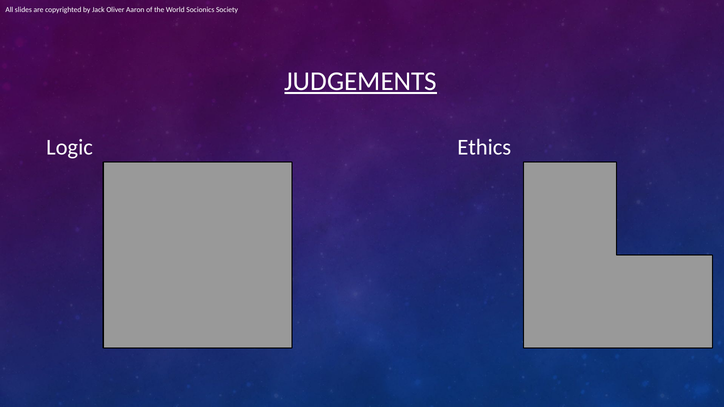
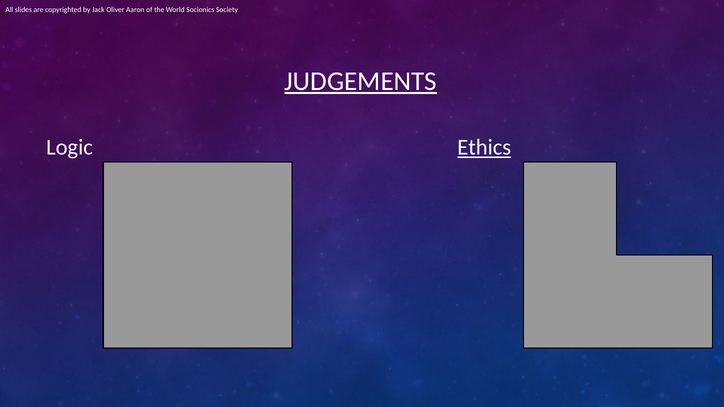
Ethics underline: none -> present (484, 147)
